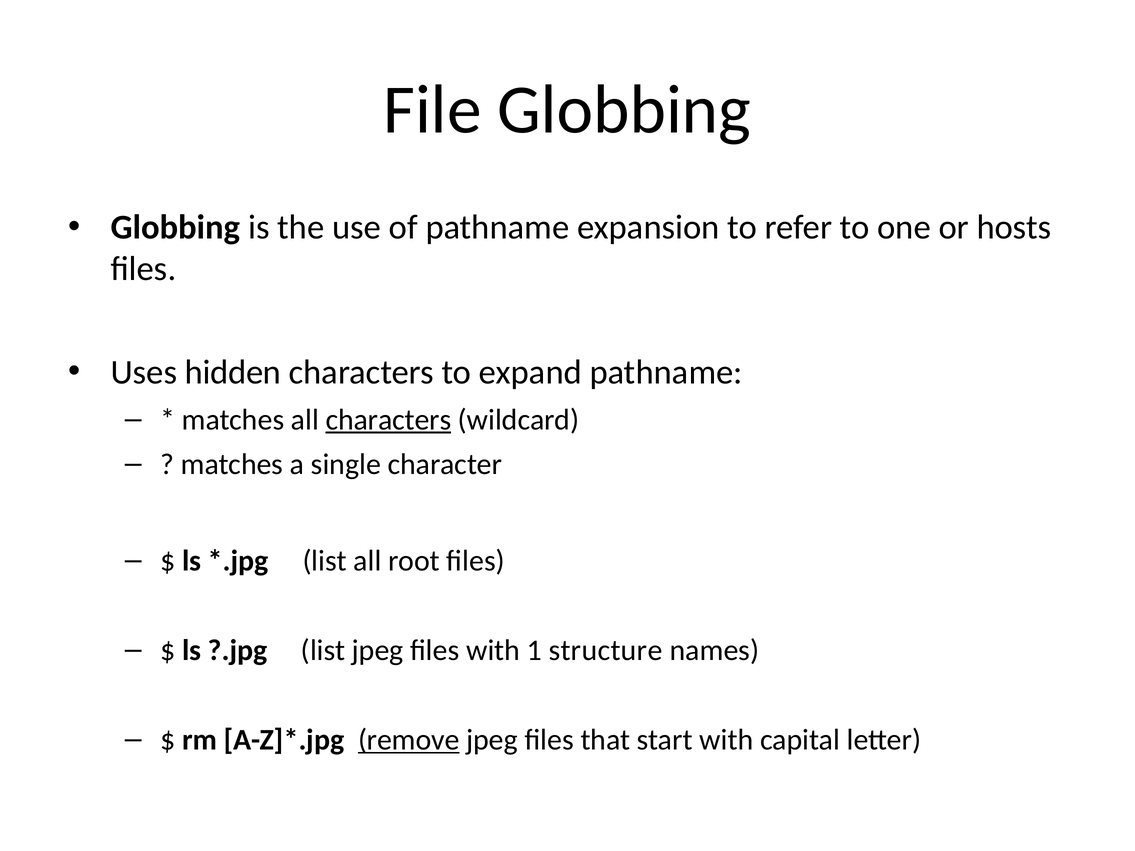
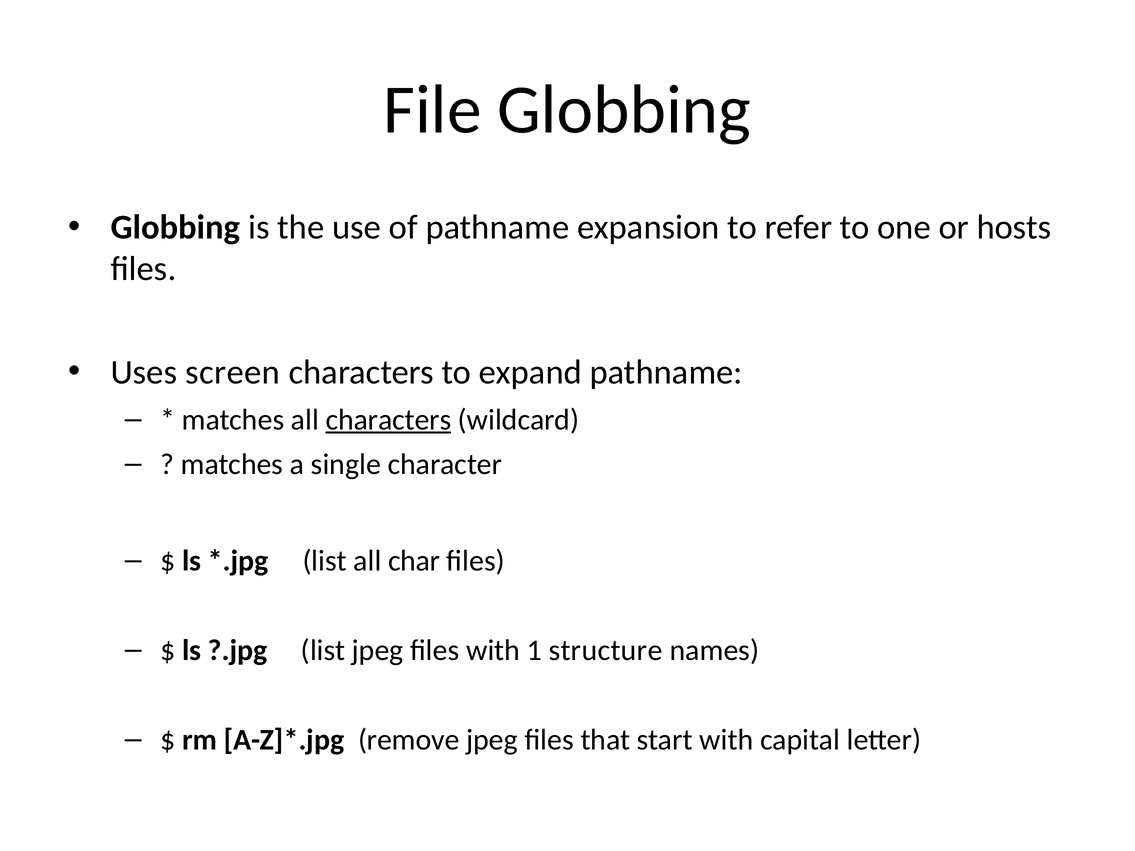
hidden: hidden -> screen (233, 373)
root: root -> char (414, 561)
remove underline: present -> none (409, 740)
